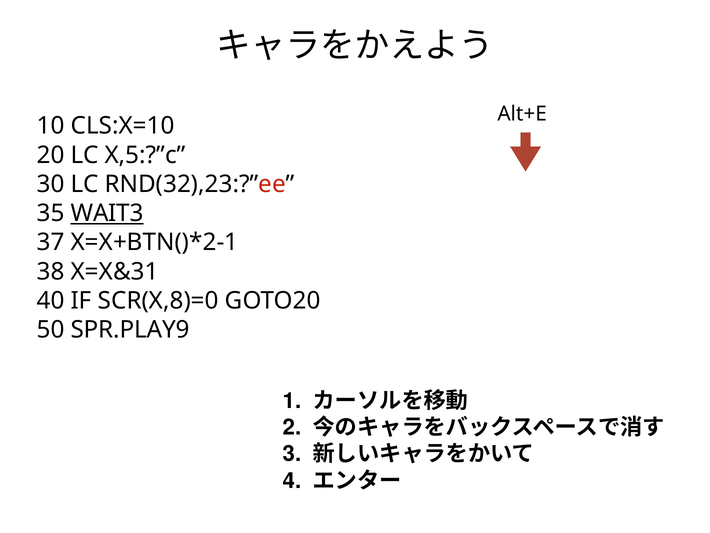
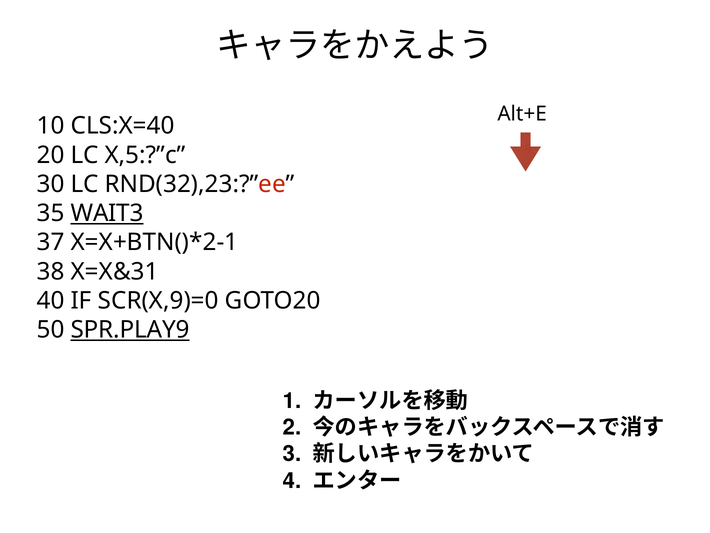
CLS:X=10: CLS:X=10 -> CLS:X=40 (123, 126)
SCR(X,8)=0: SCR(X,8)=0 -> SCR(X,9)=0 (158, 300)
SPR.PLAY9 underline: none -> present (130, 330)
